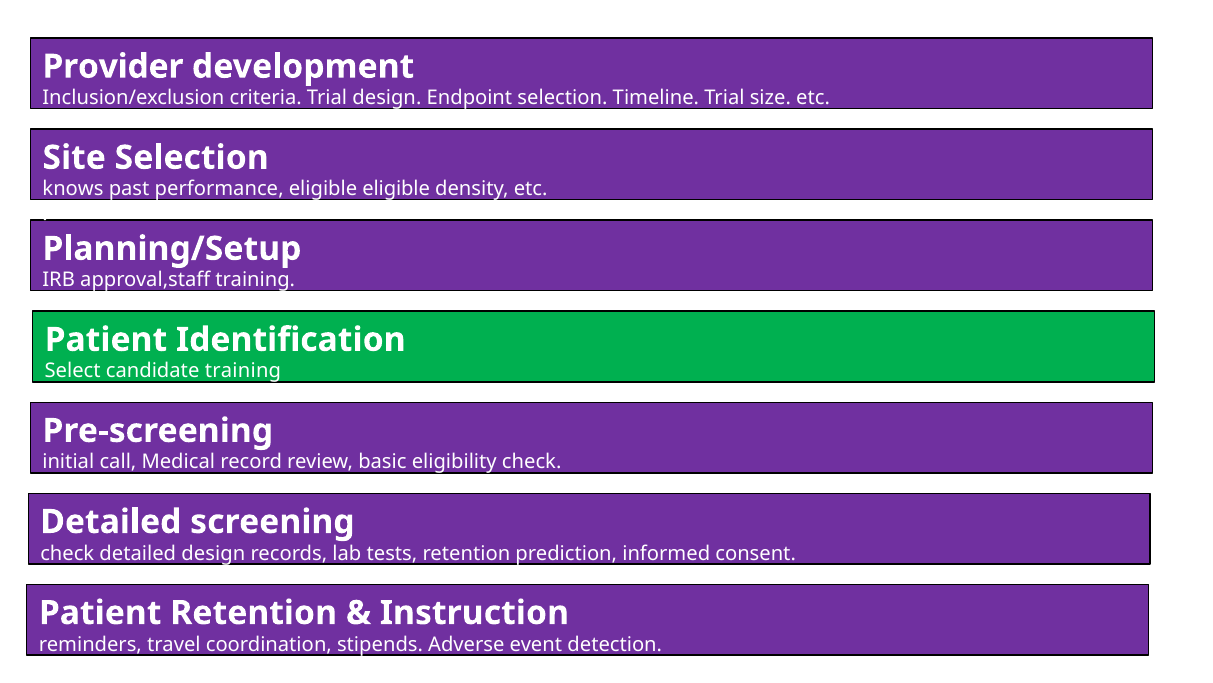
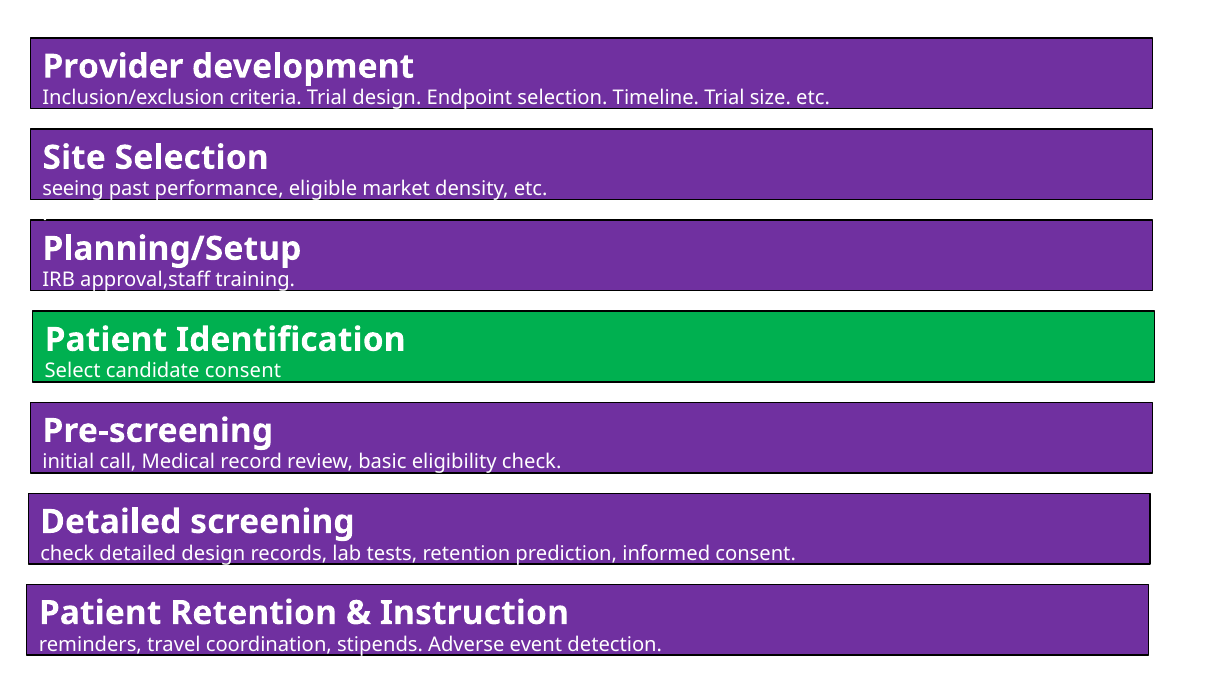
knows: knows -> seeing (73, 189)
eligible eligible: eligible -> market (396, 189)
candidate training: training -> consent (243, 371)
